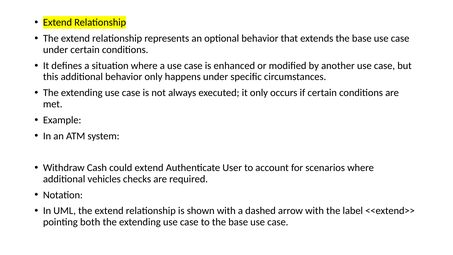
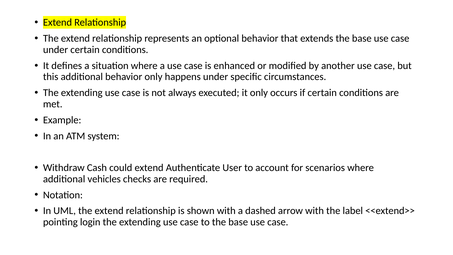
both: both -> login (90, 222)
